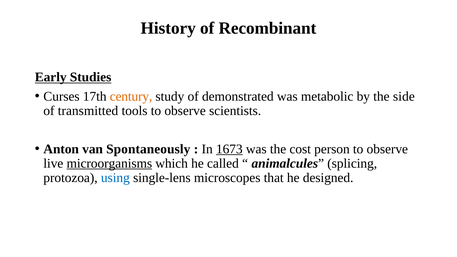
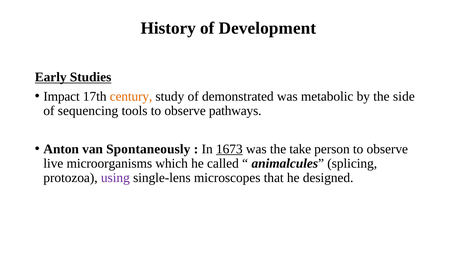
Recombinant: Recombinant -> Development (267, 28)
Curses: Curses -> Impact (62, 96)
transmitted: transmitted -> sequencing (88, 111)
scientists: scientists -> pathways (235, 111)
cost: cost -> take (300, 149)
microorganisms underline: present -> none (109, 163)
using colour: blue -> purple (115, 178)
